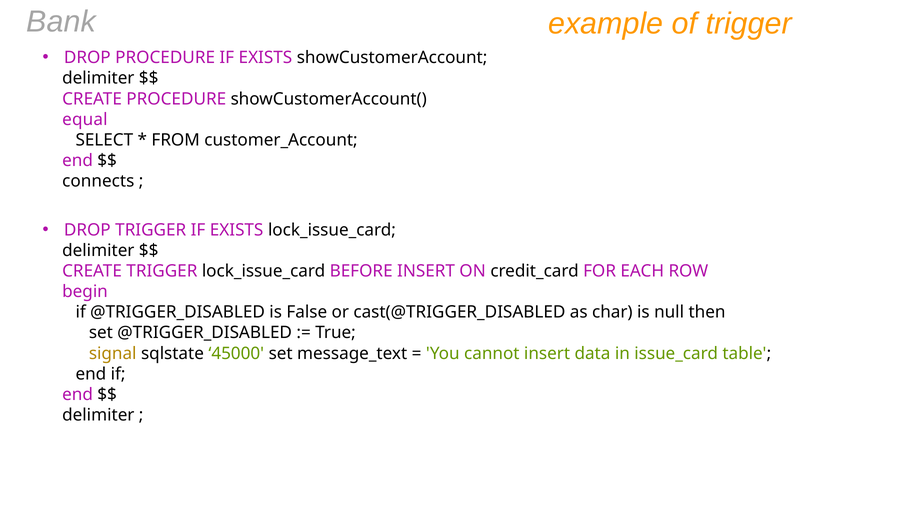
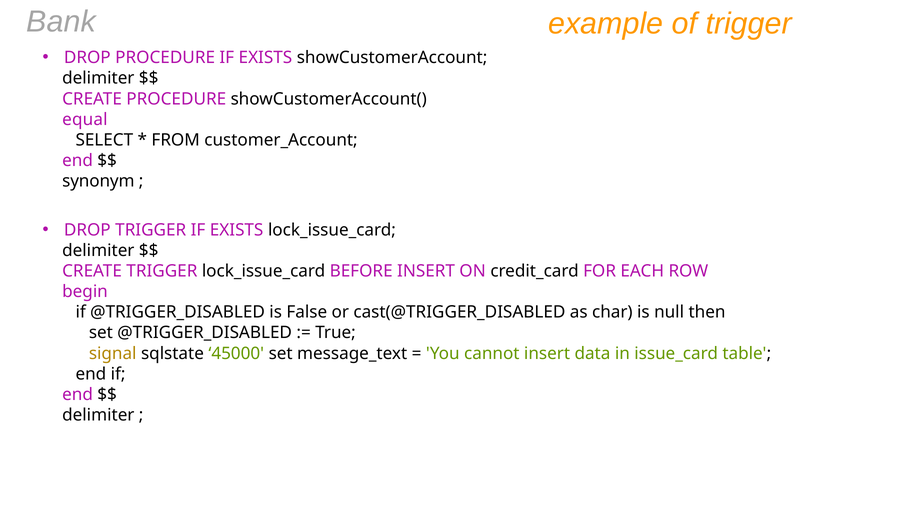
connects: connects -> synonym (98, 181)
